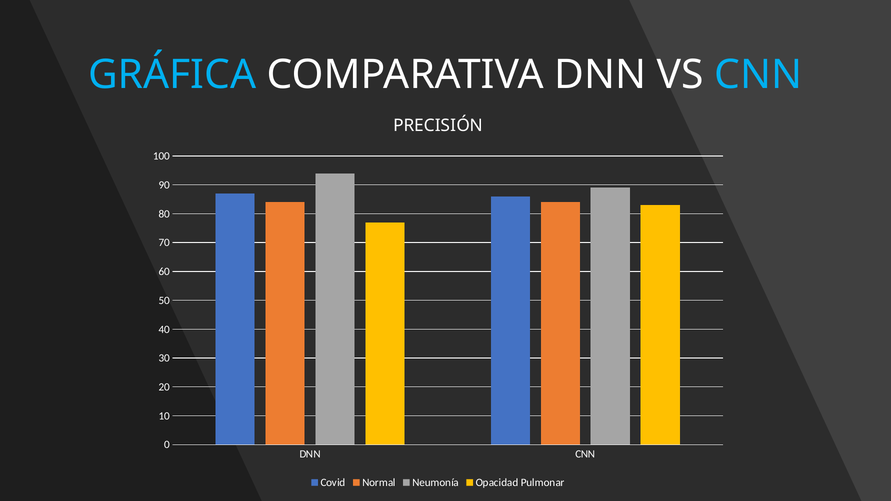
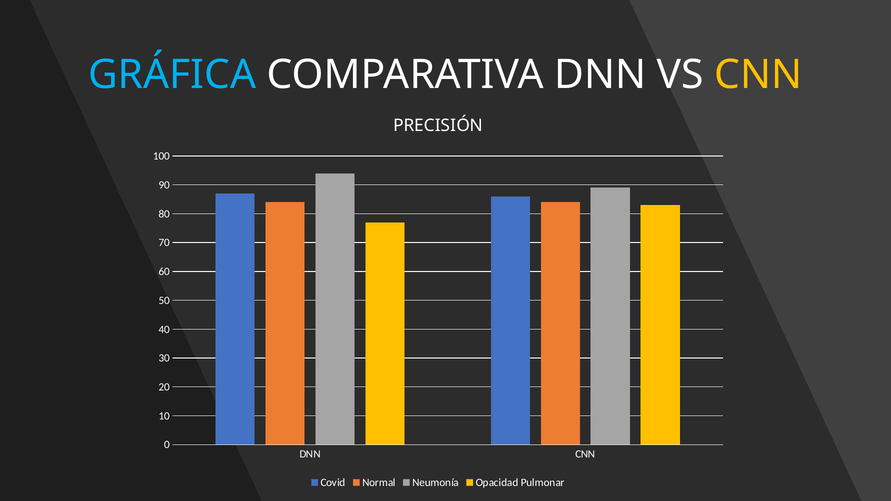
CNN colour: light blue -> yellow (758, 75)
